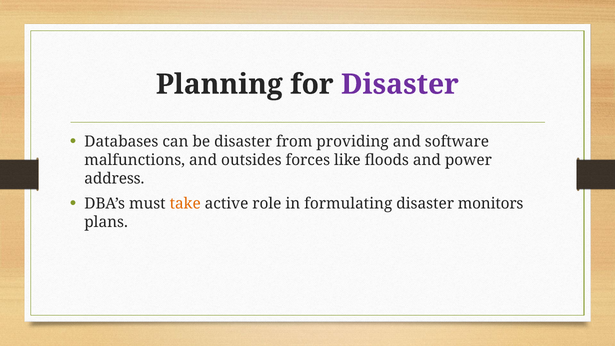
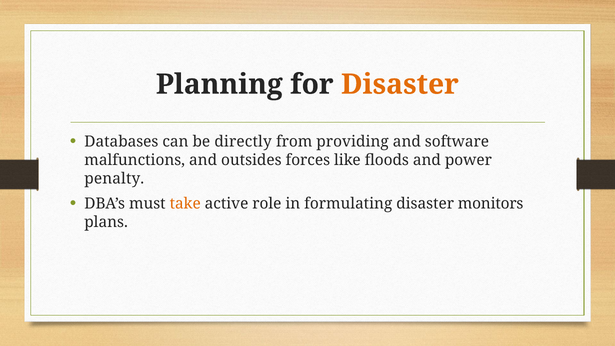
Disaster colour: purple -> orange (400, 84)
be disaster: disaster -> directly (243, 142)
address: address -> penalty (114, 178)
